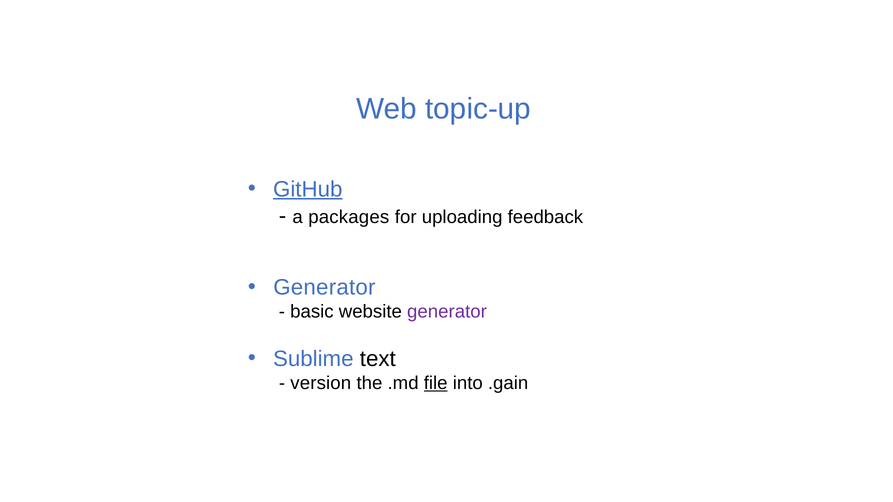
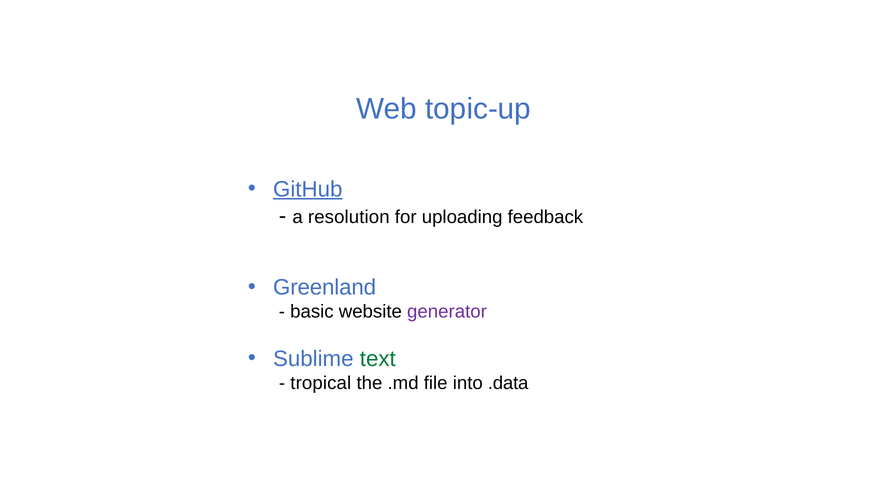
packages: packages -> resolution (349, 217)
Generator: Generator -> Greenland (325, 288)
text colour: black -> green (378, 359)
version: version -> tropical (321, 383)
file underline: present -> none (436, 383)
.gain: .gain -> .data (508, 383)
